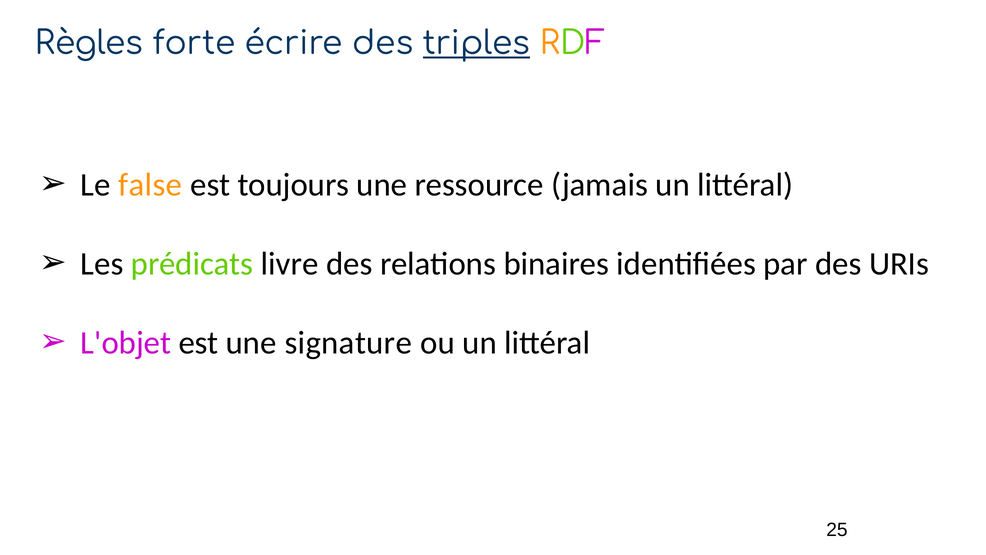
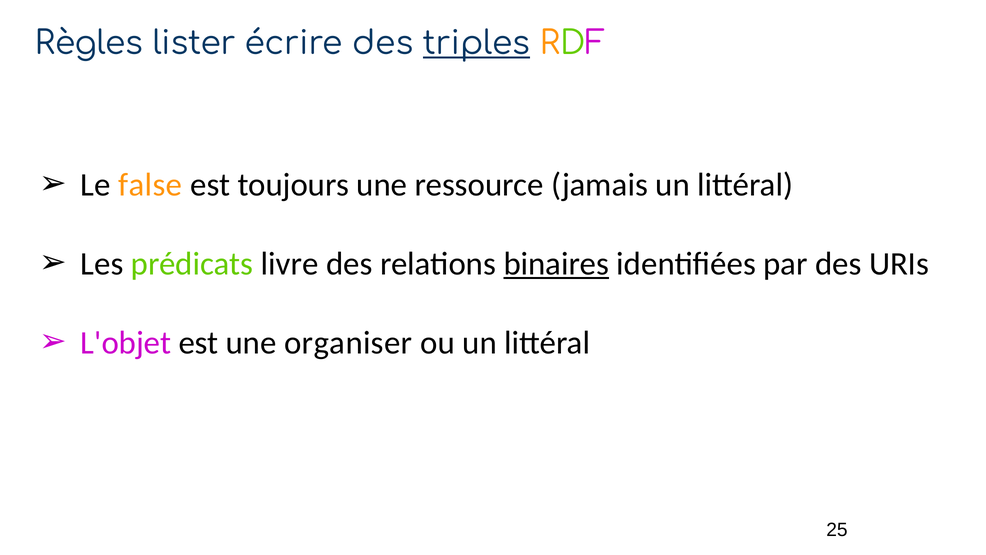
forte: forte -> lister (194, 43)
binaires underline: none -> present (556, 264)
signature: signature -> organiser (348, 342)
